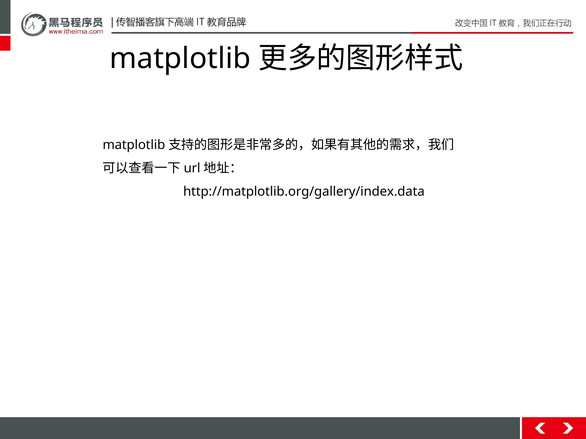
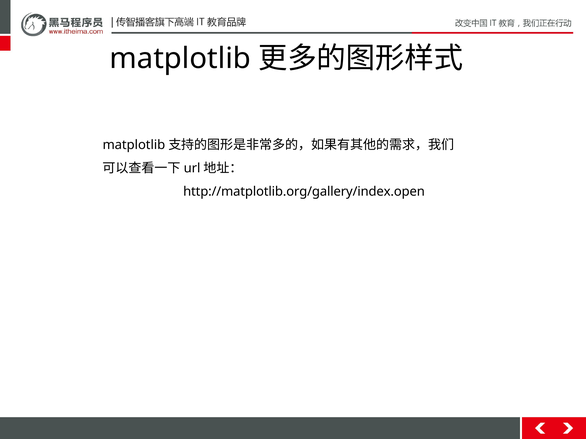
http://matplotlib.org/gallery/index.data: http://matplotlib.org/gallery/index.data -> http://matplotlib.org/gallery/index.open (304, 192)
